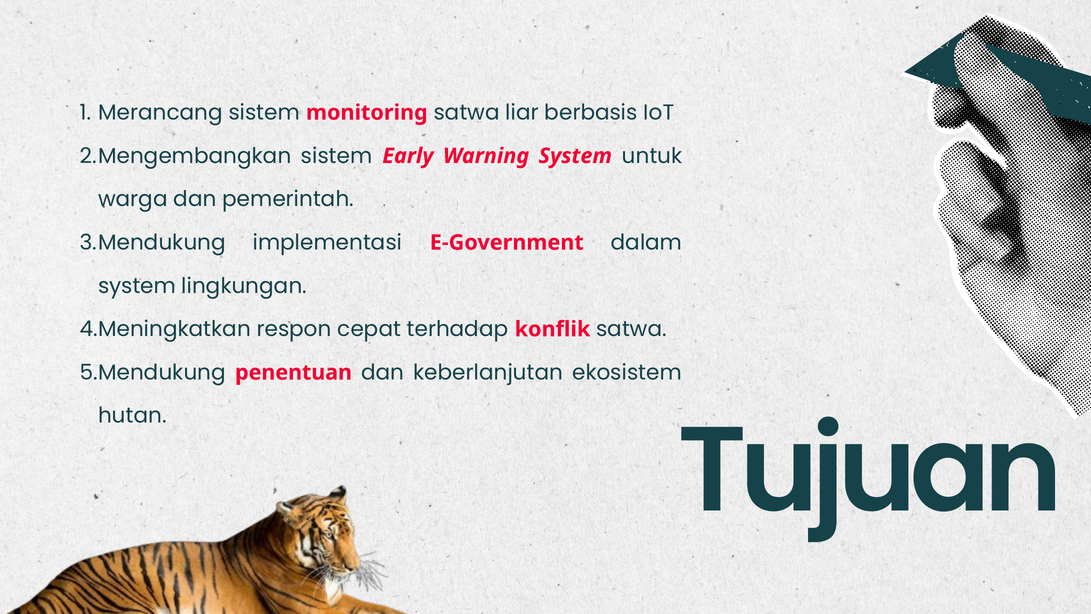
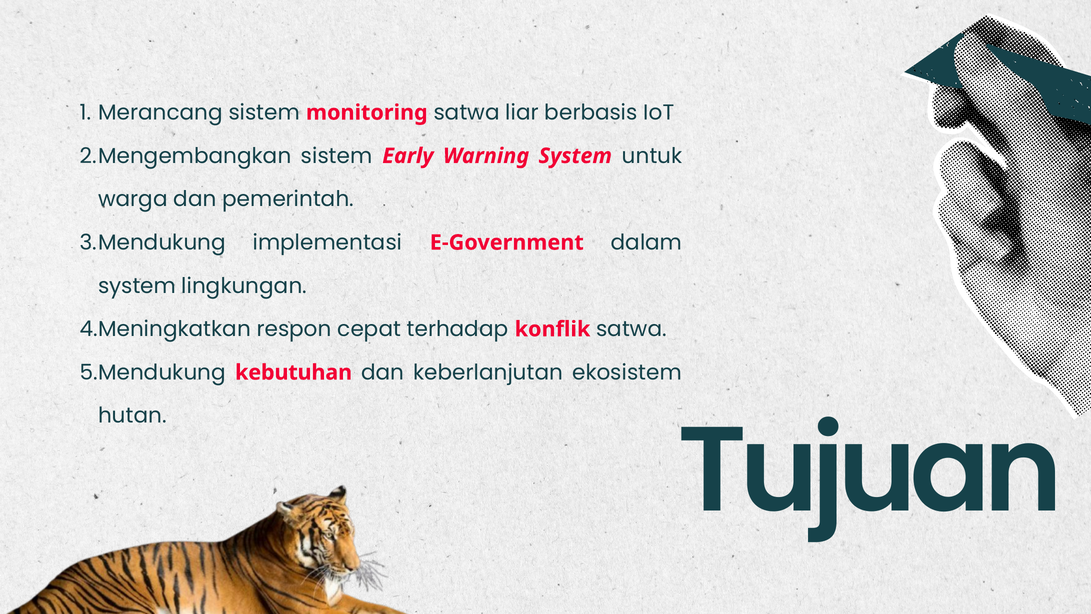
penentuan: penentuan -> kebutuhan (294, 372)
